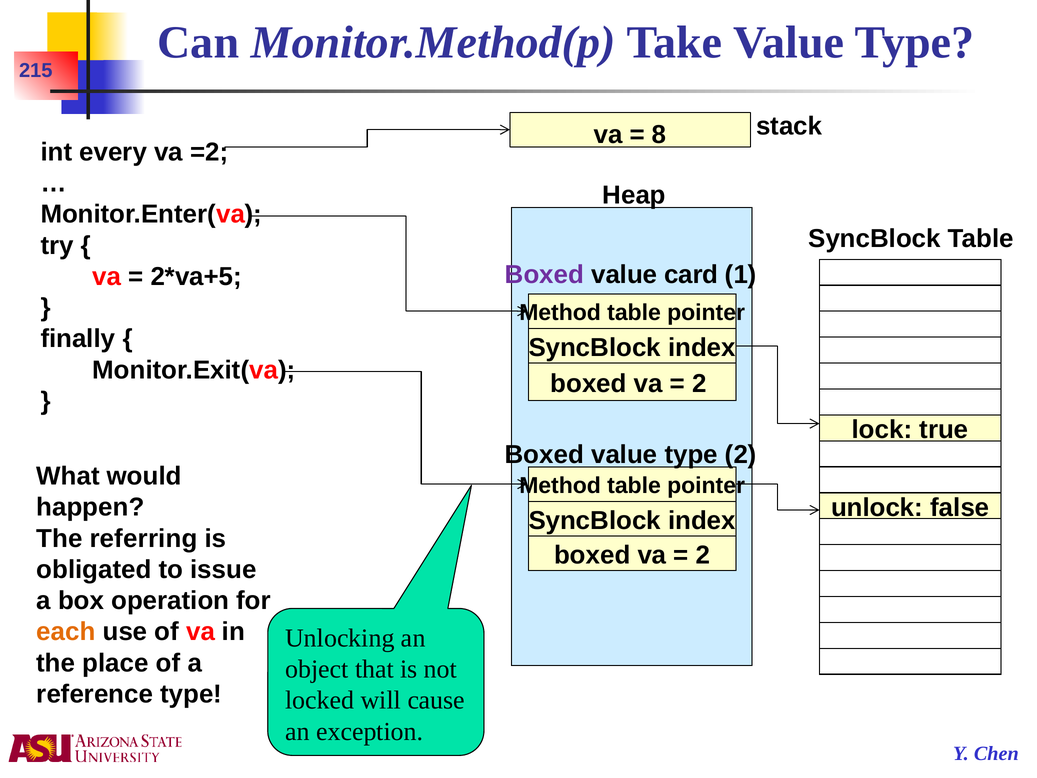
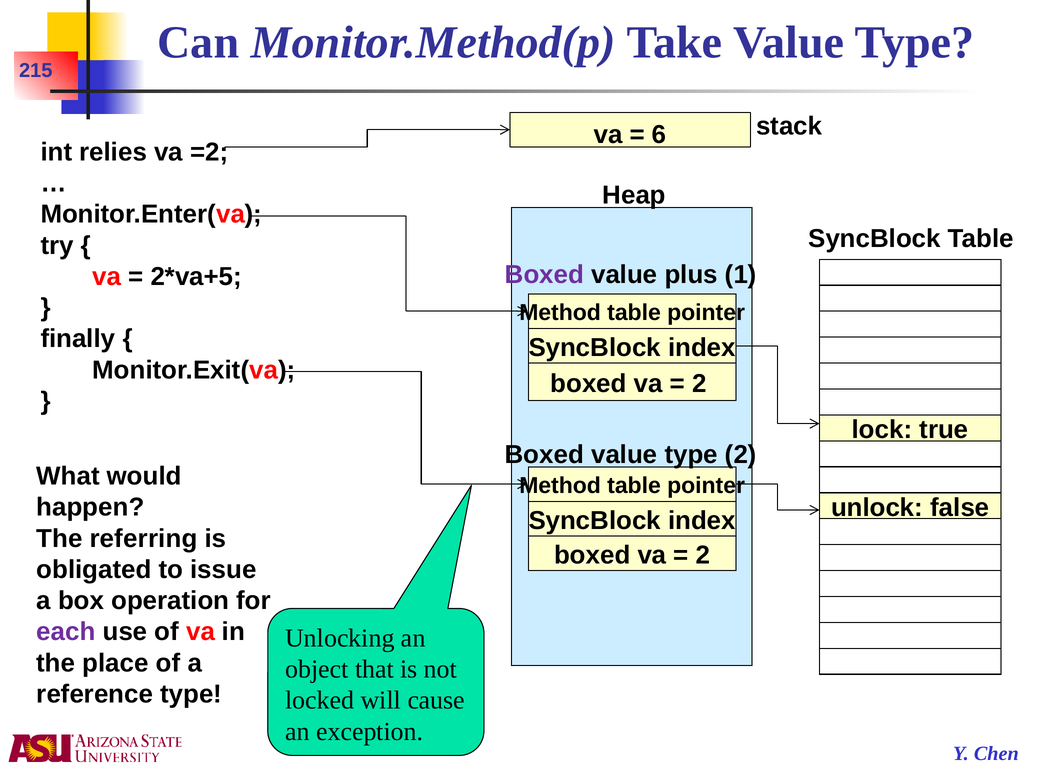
8: 8 -> 6 (659, 135)
every: every -> relies (113, 152)
card: card -> plus (691, 275)
each colour: orange -> purple (66, 632)
